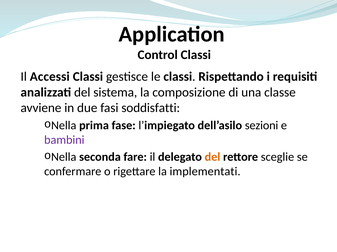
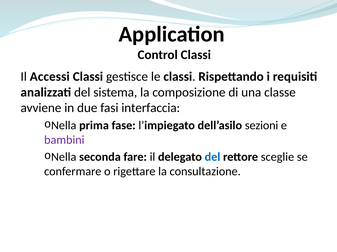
soddisfatti: soddisfatti -> interfaccia (151, 108)
del colour: orange -> blue (212, 157)
implementati: implementati -> consultazione (205, 172)
